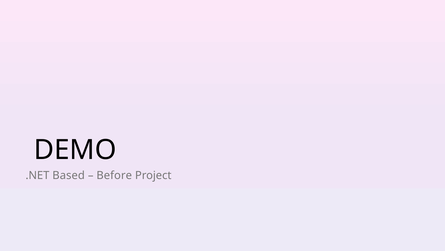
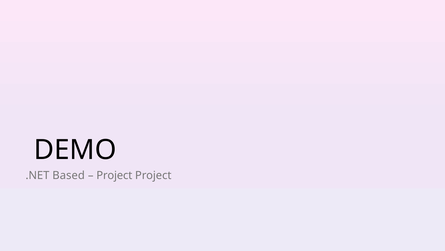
Before: Before -> Project (114, 175)
